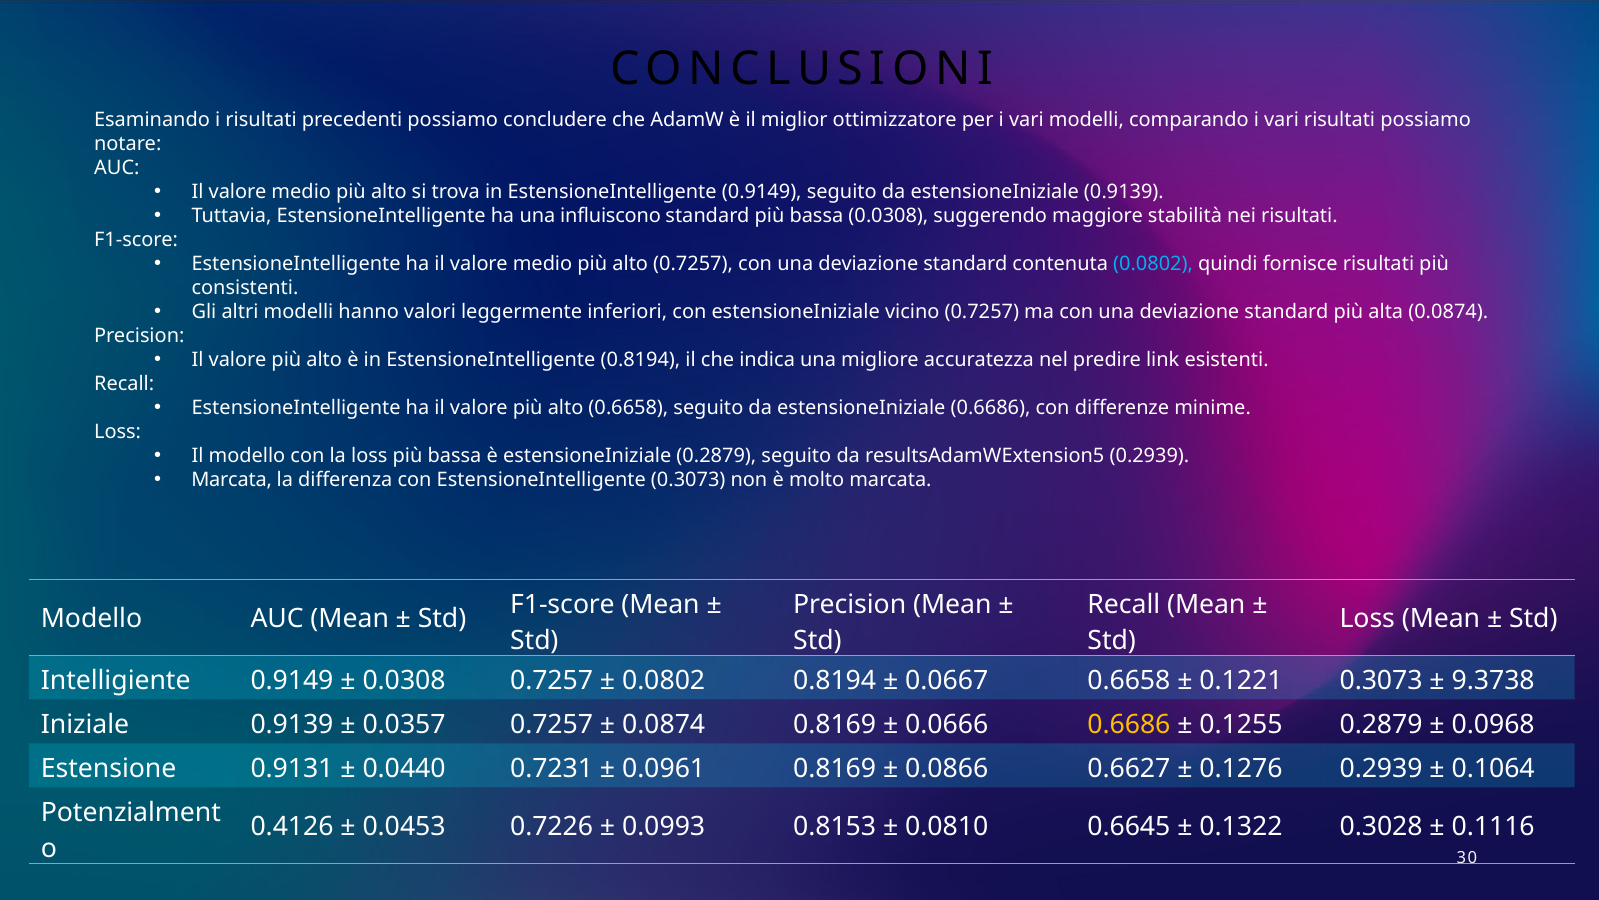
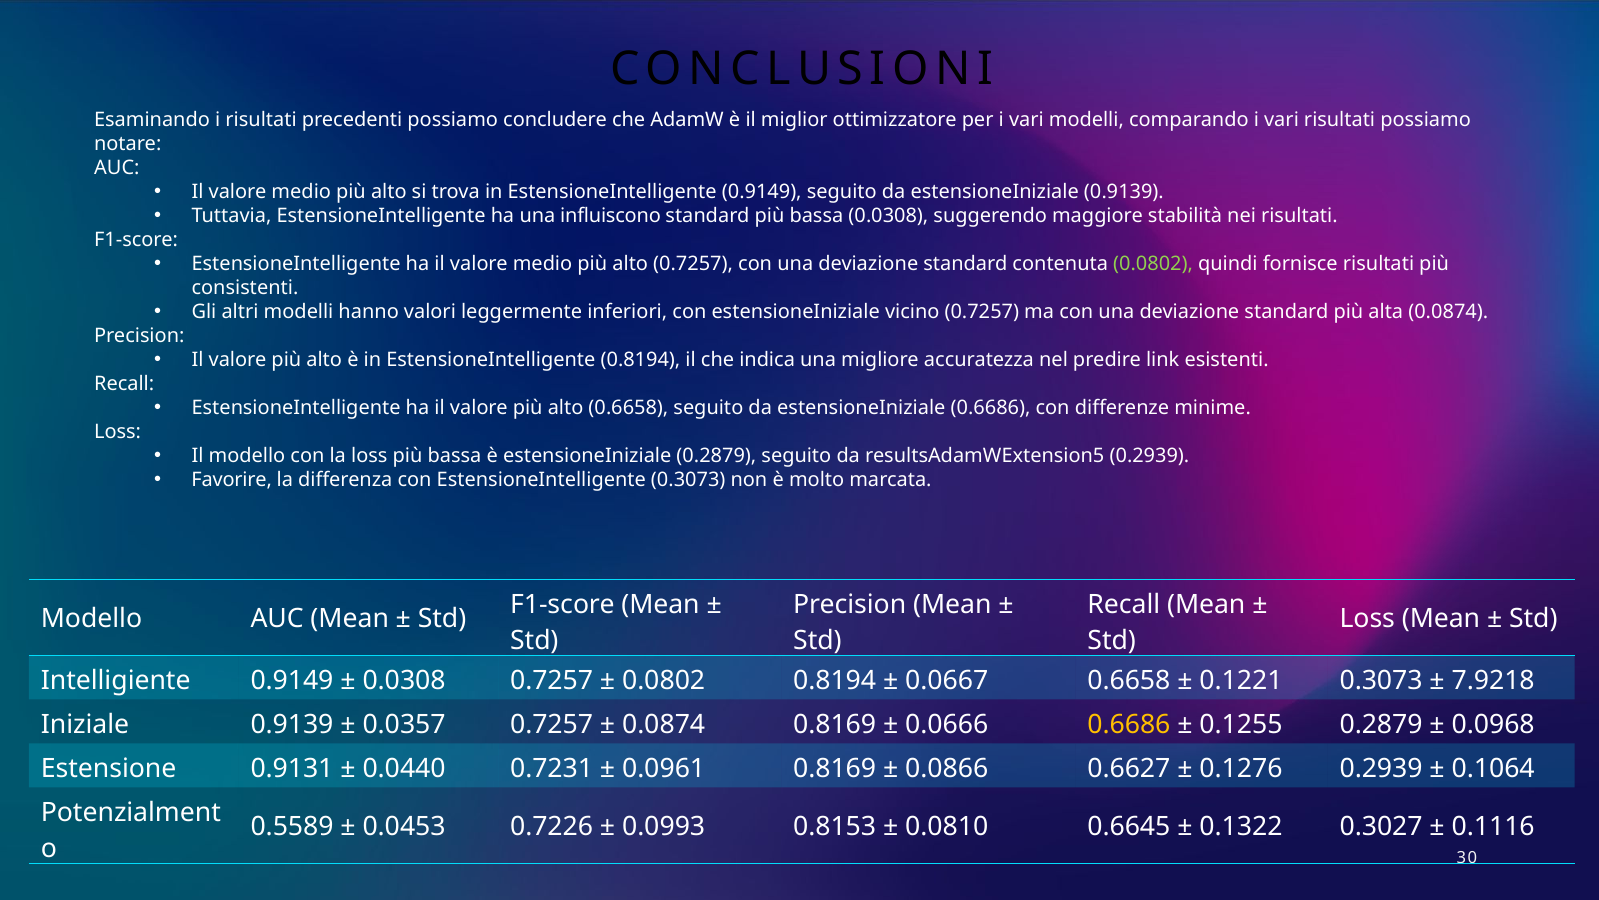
0.0802 colour: light blue -> light green (1153, 264)
Marcata: Marcata -> Favorire (232, 480)
9.3738: 9.3738 -> 7.9218 (1493, 680)
0.4126: 0.4126 -> 0.5589 (292, 826)
0.3028: 0.3028 -> 0.3027 (1381, 826)
